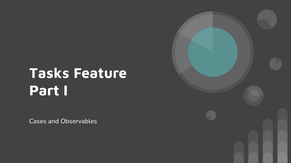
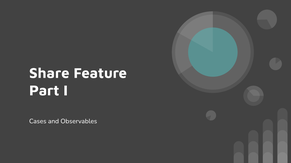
Tasks: Tasks -> Share (49, 73)
